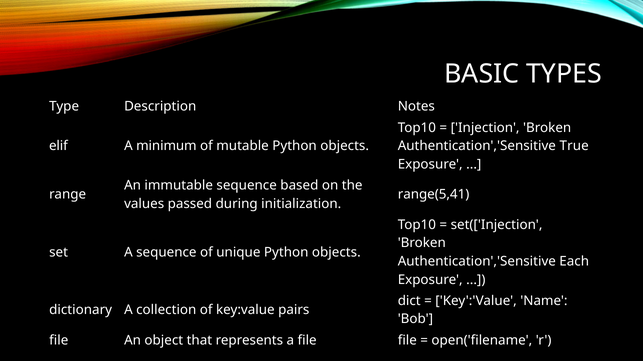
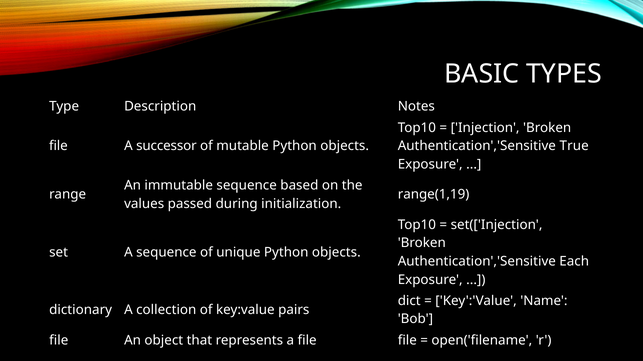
elif: elif -> file (58, 146)
minimum: minimum -> successor (166, 146)
range(5,41: range(5,41 -> range(1,19 (434, 195)
